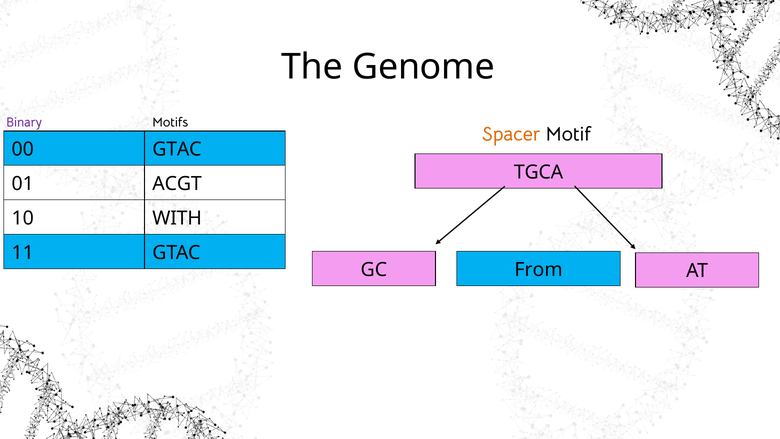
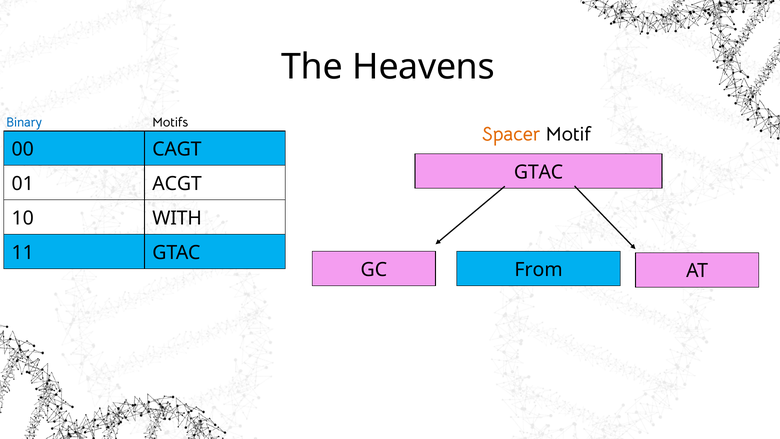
Genome: Genome -> Heavens (424, 67)
Binary colour: purple -> blue (24, 123)
00 GTAC: GTAC -> CAGT (177, 149)
TGCA: TGCA -> GTAC (539, 172)
